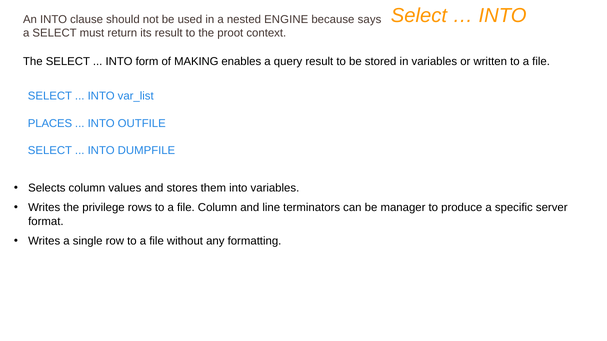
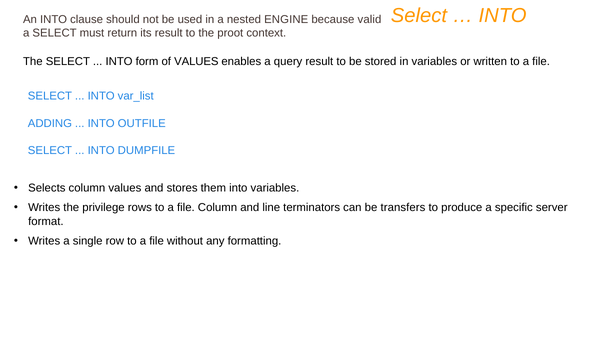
says: says -> valid (370, 19)
of MAKING: MAKING -> VALUES (196, 62)
PLACES: PLACES -> ADDING (50, 124)
manager: manager -> transfers (403, 208)
